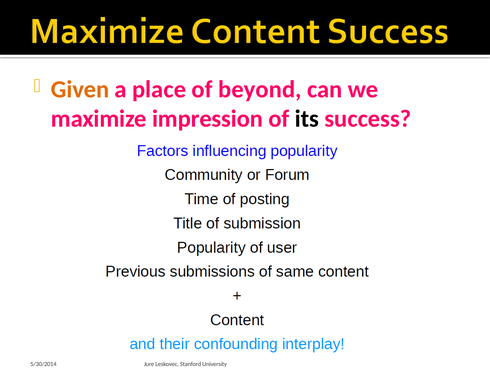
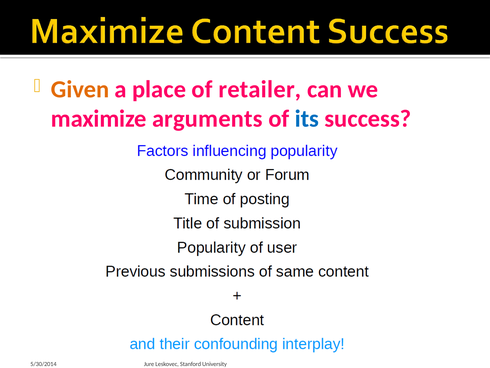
beyond: beyond -> retailer (260, 89)
impression: impression -> arguments (207, 119)
its colour: black -> blue (307, 119)
